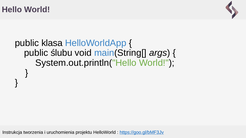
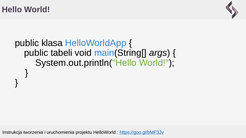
ślubu: ślubu -> tabeli (61, 53)
